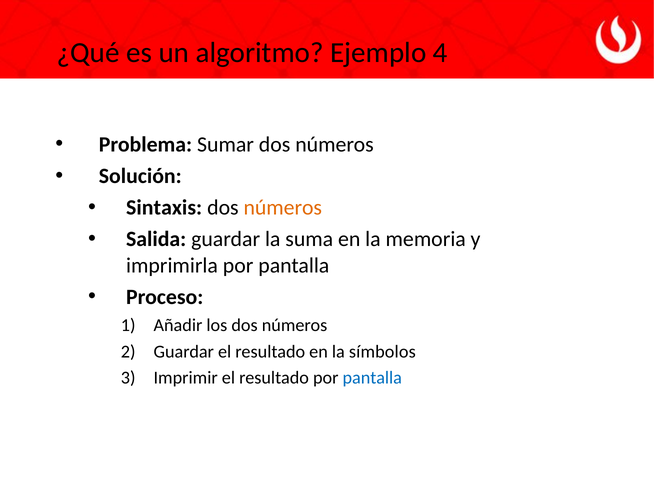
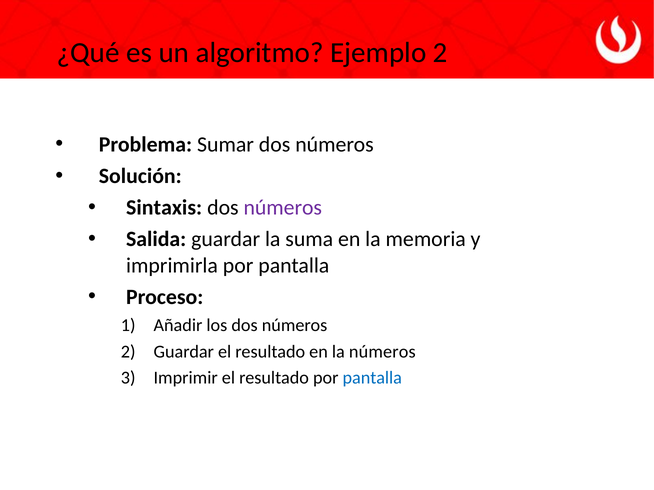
Ejemplo 4: 4 -> 2 (440, 53)
números colour: orange -> purple (283, 208)
la símbolos: símbolos -> números (382, 352)
